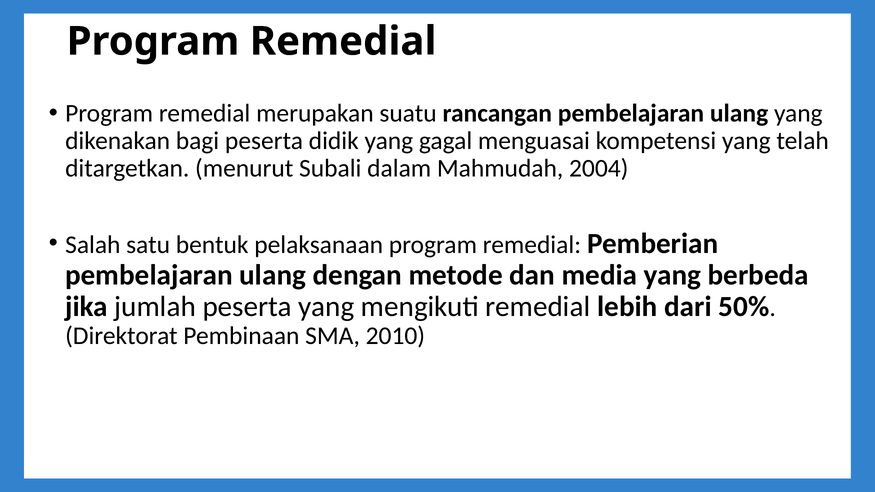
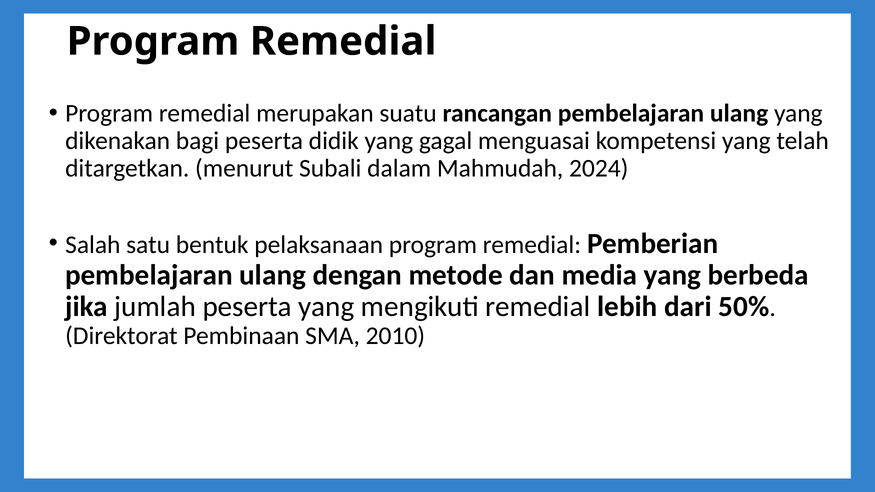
2004: 2004 -> 2024 (599, 168)
